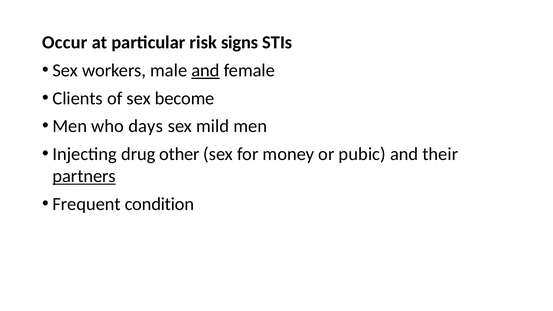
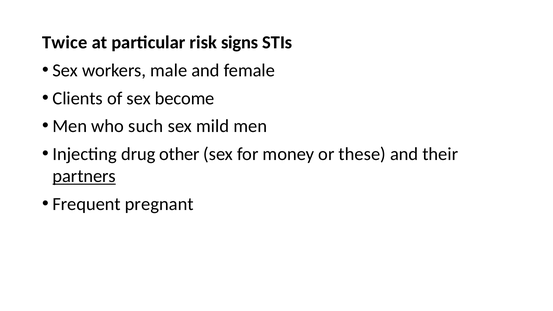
Occur: Occur -> Twice (65, 43)
and underline: present -> none (205, 70)
days: days -> such (146, 126)
pubic: pubic -> these (362, 154)
condition: condition -> pregnant (159, 204)
